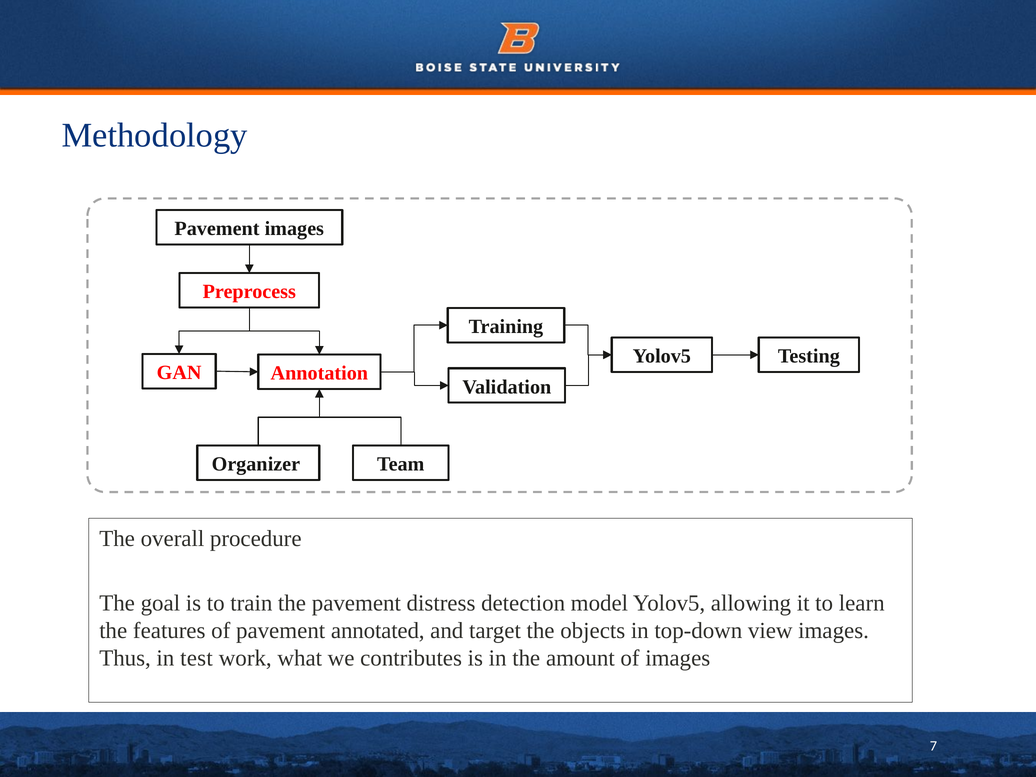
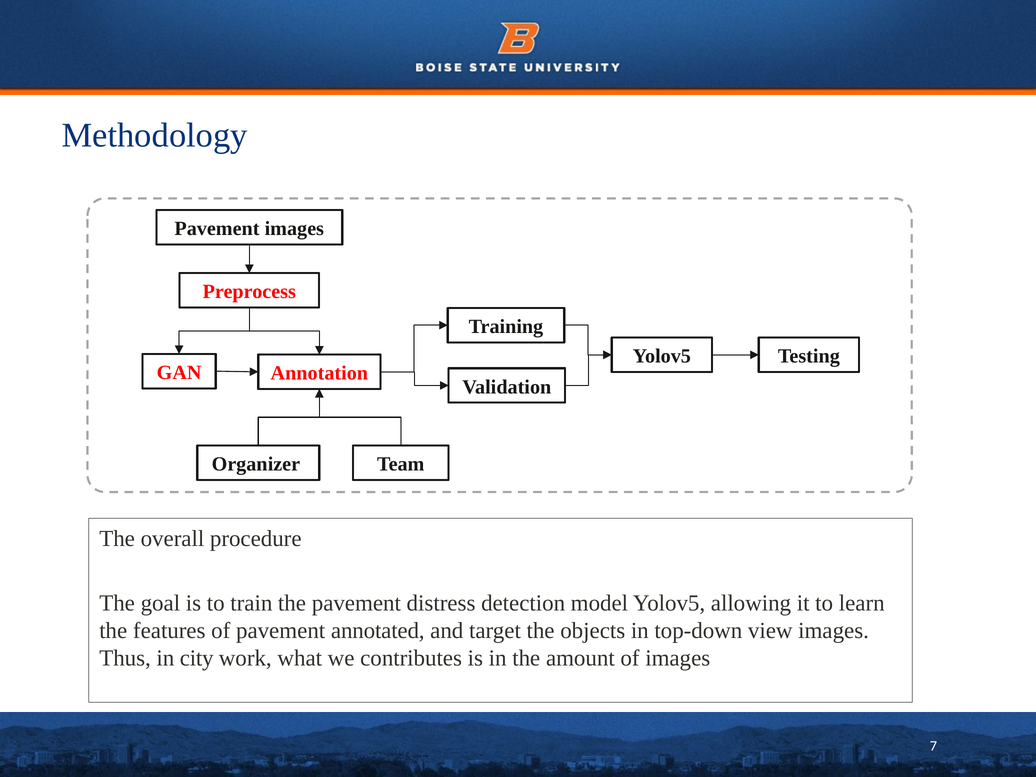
test: test -> city (197, 658)
